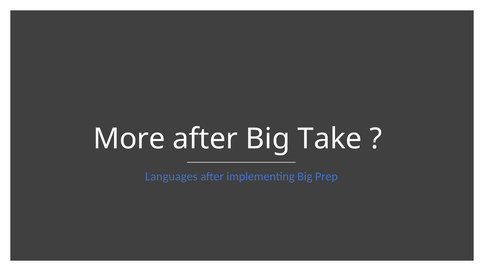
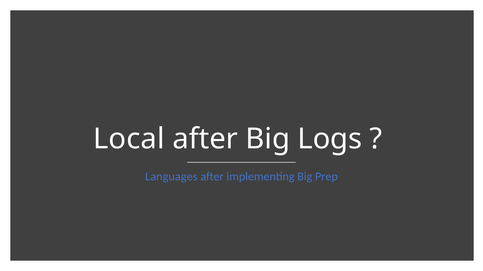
More: More -> Local (129, 139)
Take: Take -> Logs (330, 139)
